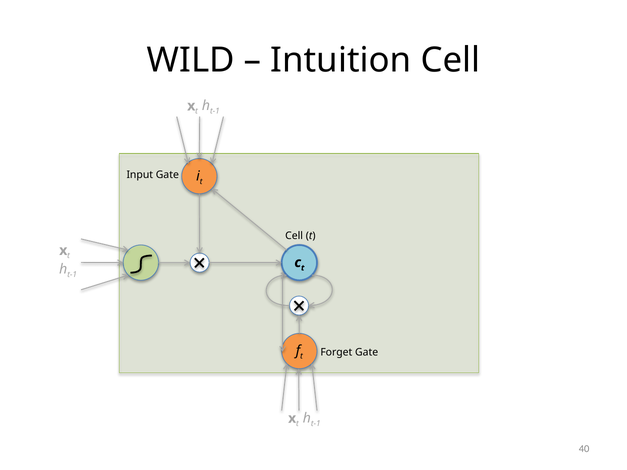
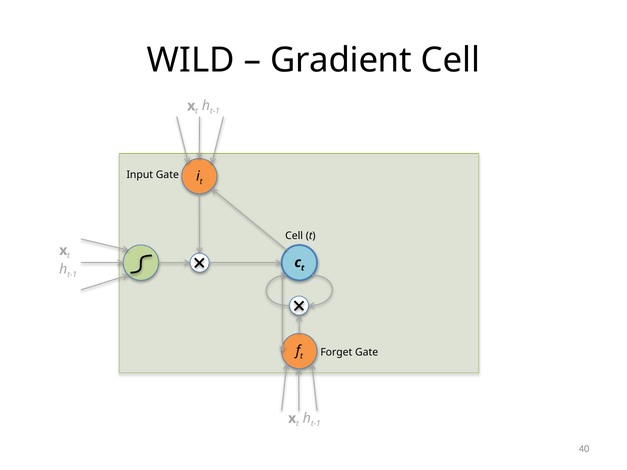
Intuition: Intuition -> Gradient (341, 60)
